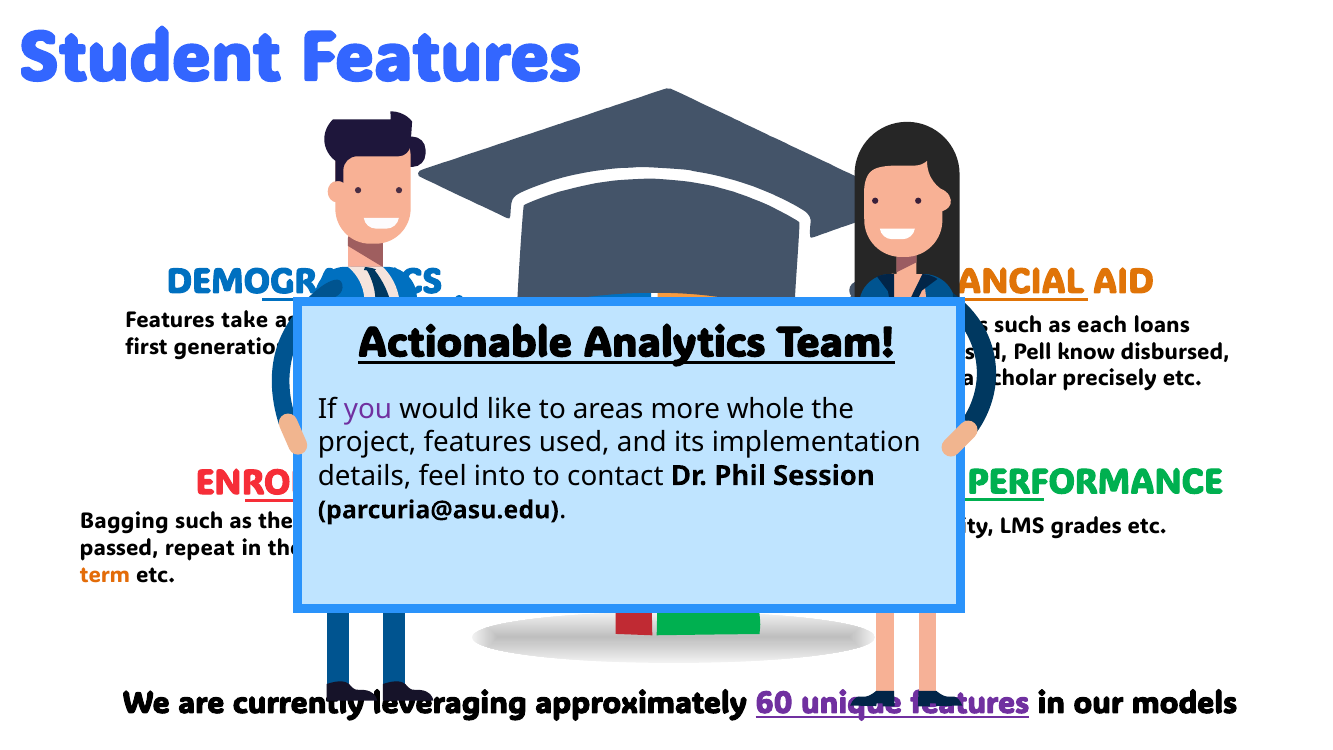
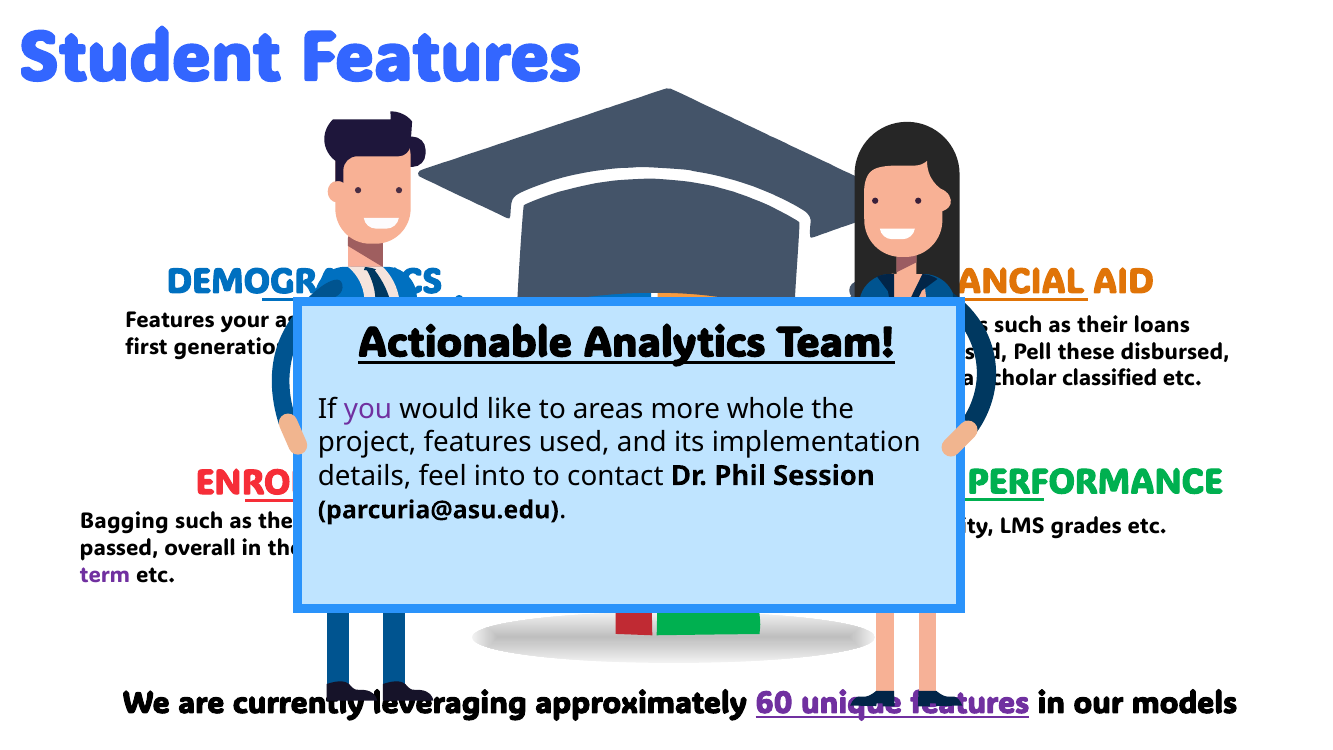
take: take -> your (245, 320)
each: each -> their (1102, 325)
know: know -> these (1086, 352)
precisely: precisely -> classified (1110, 378)
repeat: repeat -> overall (200, 548)
term colour: orange -> purple (105, 575)
